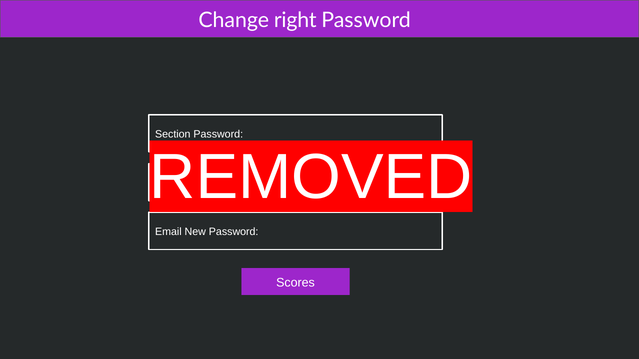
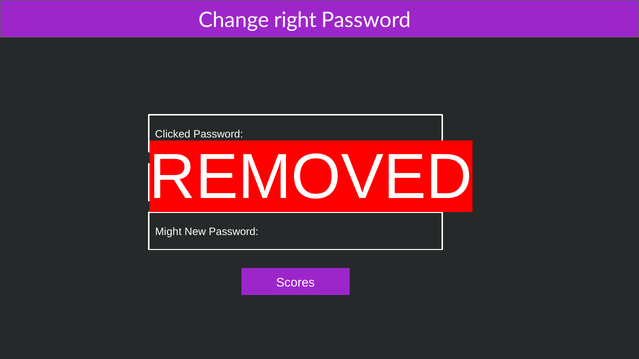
Section: Section -> Clicked (173, 134)
Email: Email -> Might (168, 232)
